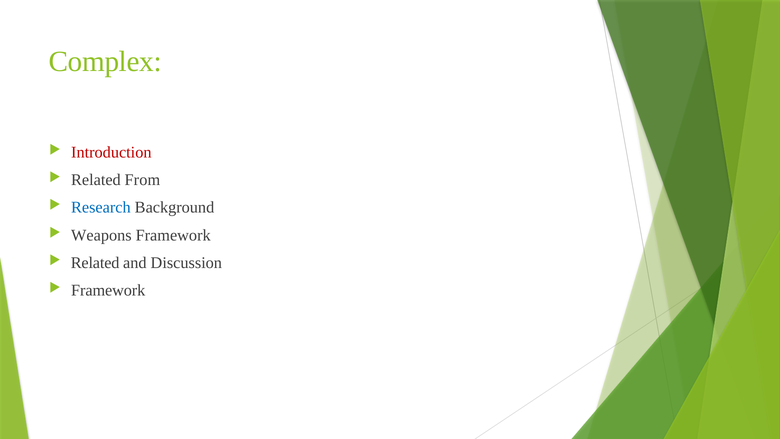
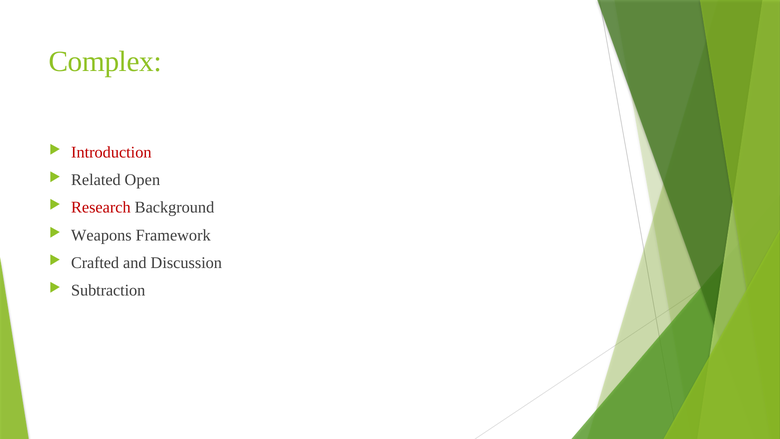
From: From -> Open (142, 180)
Research colour: blue -> red (101, 207)
Related: Related -> Crafted (95, 263)
Framework: Framework -> Subtraction (108, 290)
